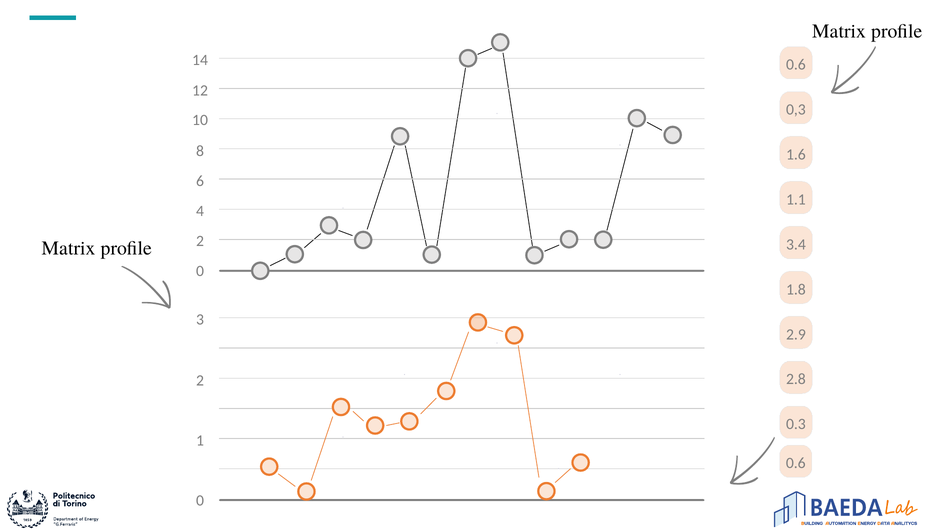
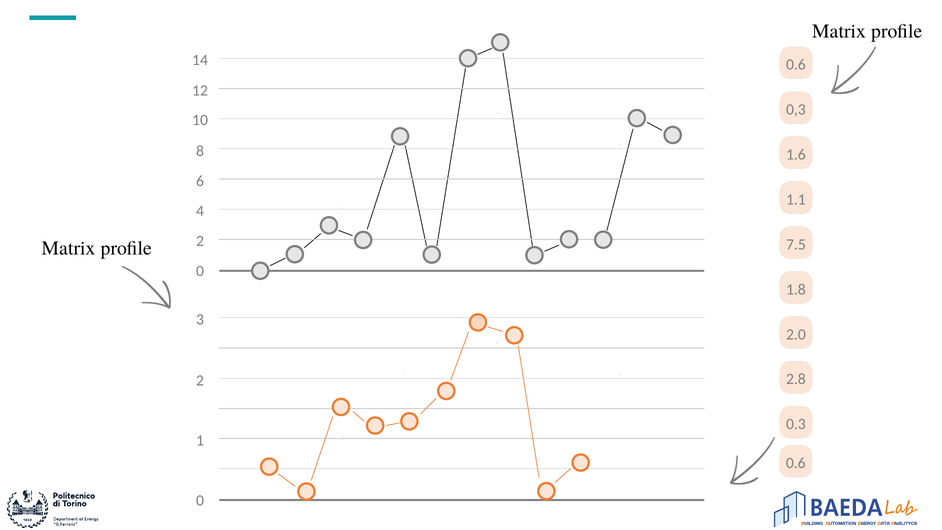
3.4: 3.4 -> 7.5 (796, 244)
2.9: 2.9 -> 2.0 (796, 334)
